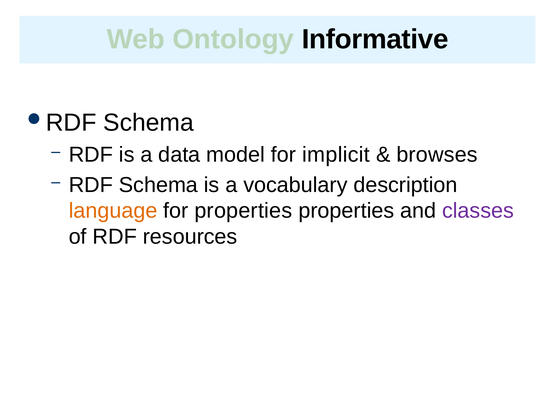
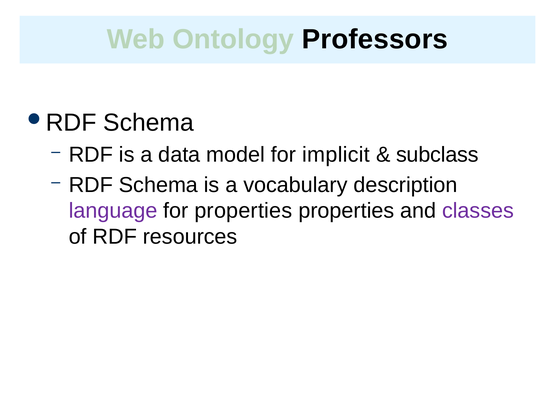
Informative: Informative -> Professors (375, 39)
browses: browses -> subclass (437, 154)
language colour: orange -> purple (113, 210)
